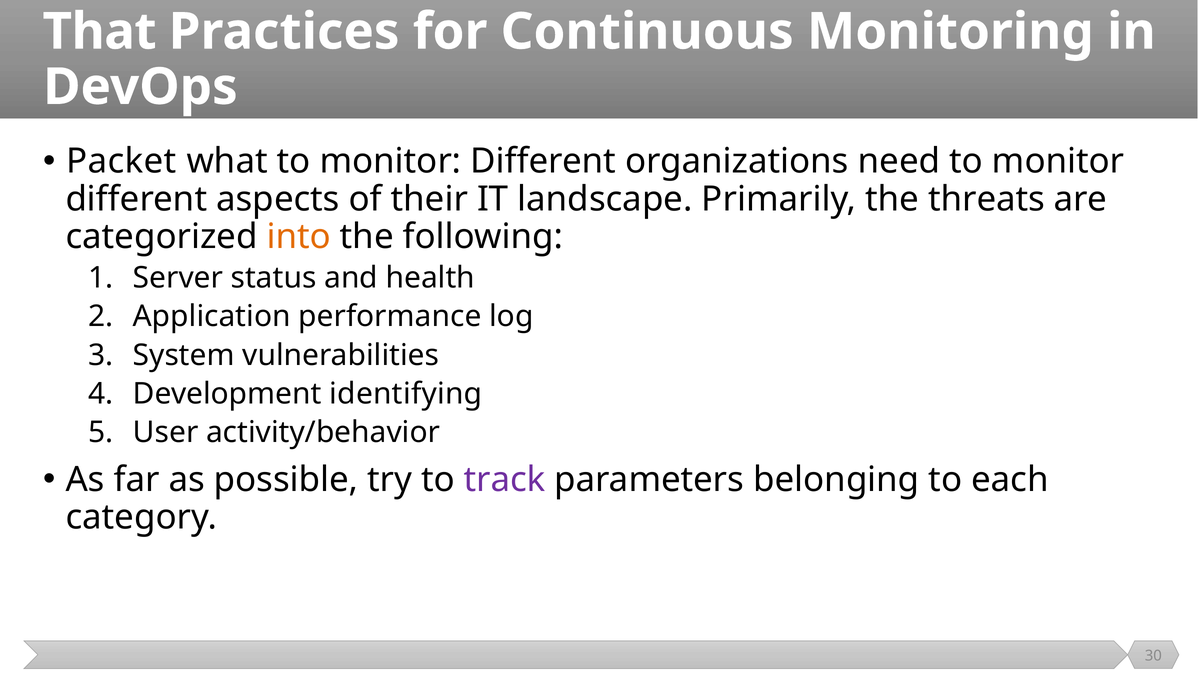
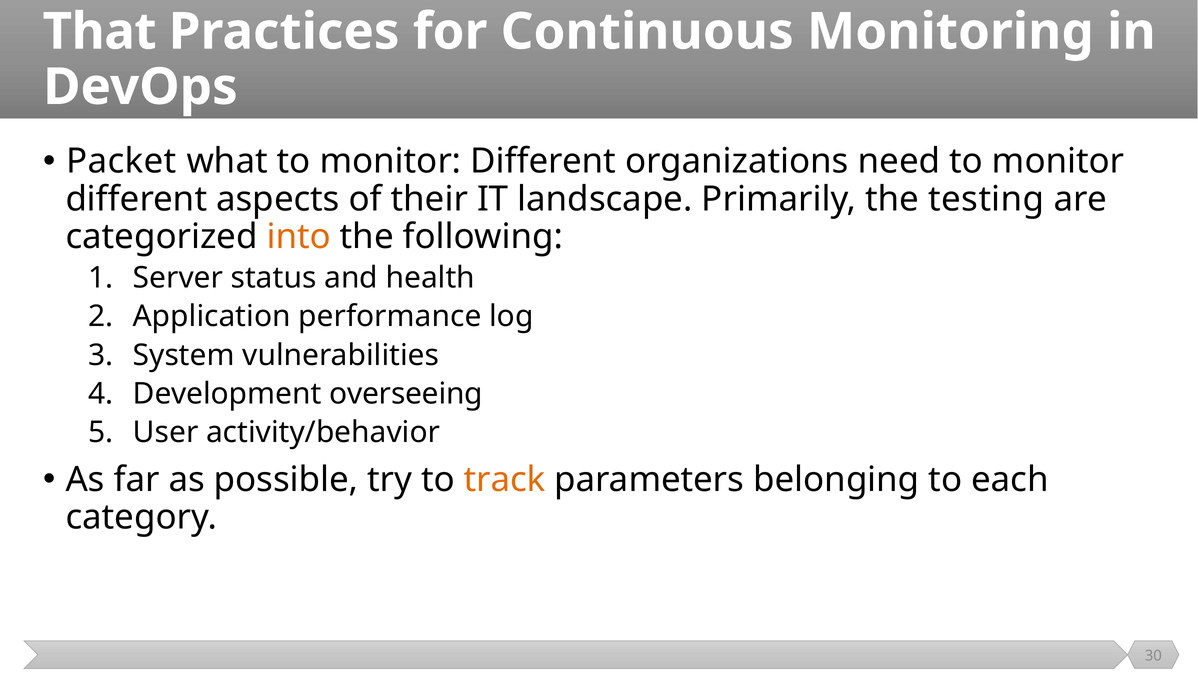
threats: threats -> testing (986, 199)
identifying: identifying -> overseeing (406, 394)
track colour: purple -> orange (505, 480)
